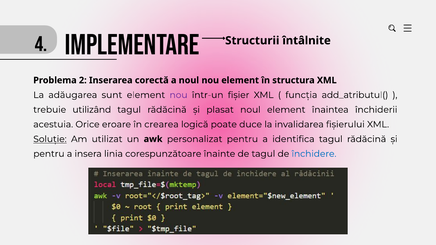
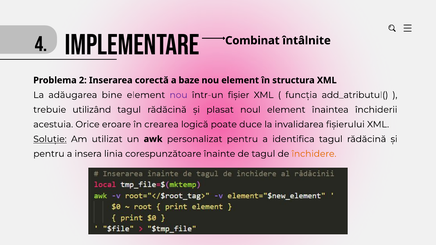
Structurii: Structurii -> Combinat (252, 41)
a noul: noul -> baze (189, 80)
sunt: sunt -> bine (112, 95)
închidere colour: blue -> orange (314, 154)
